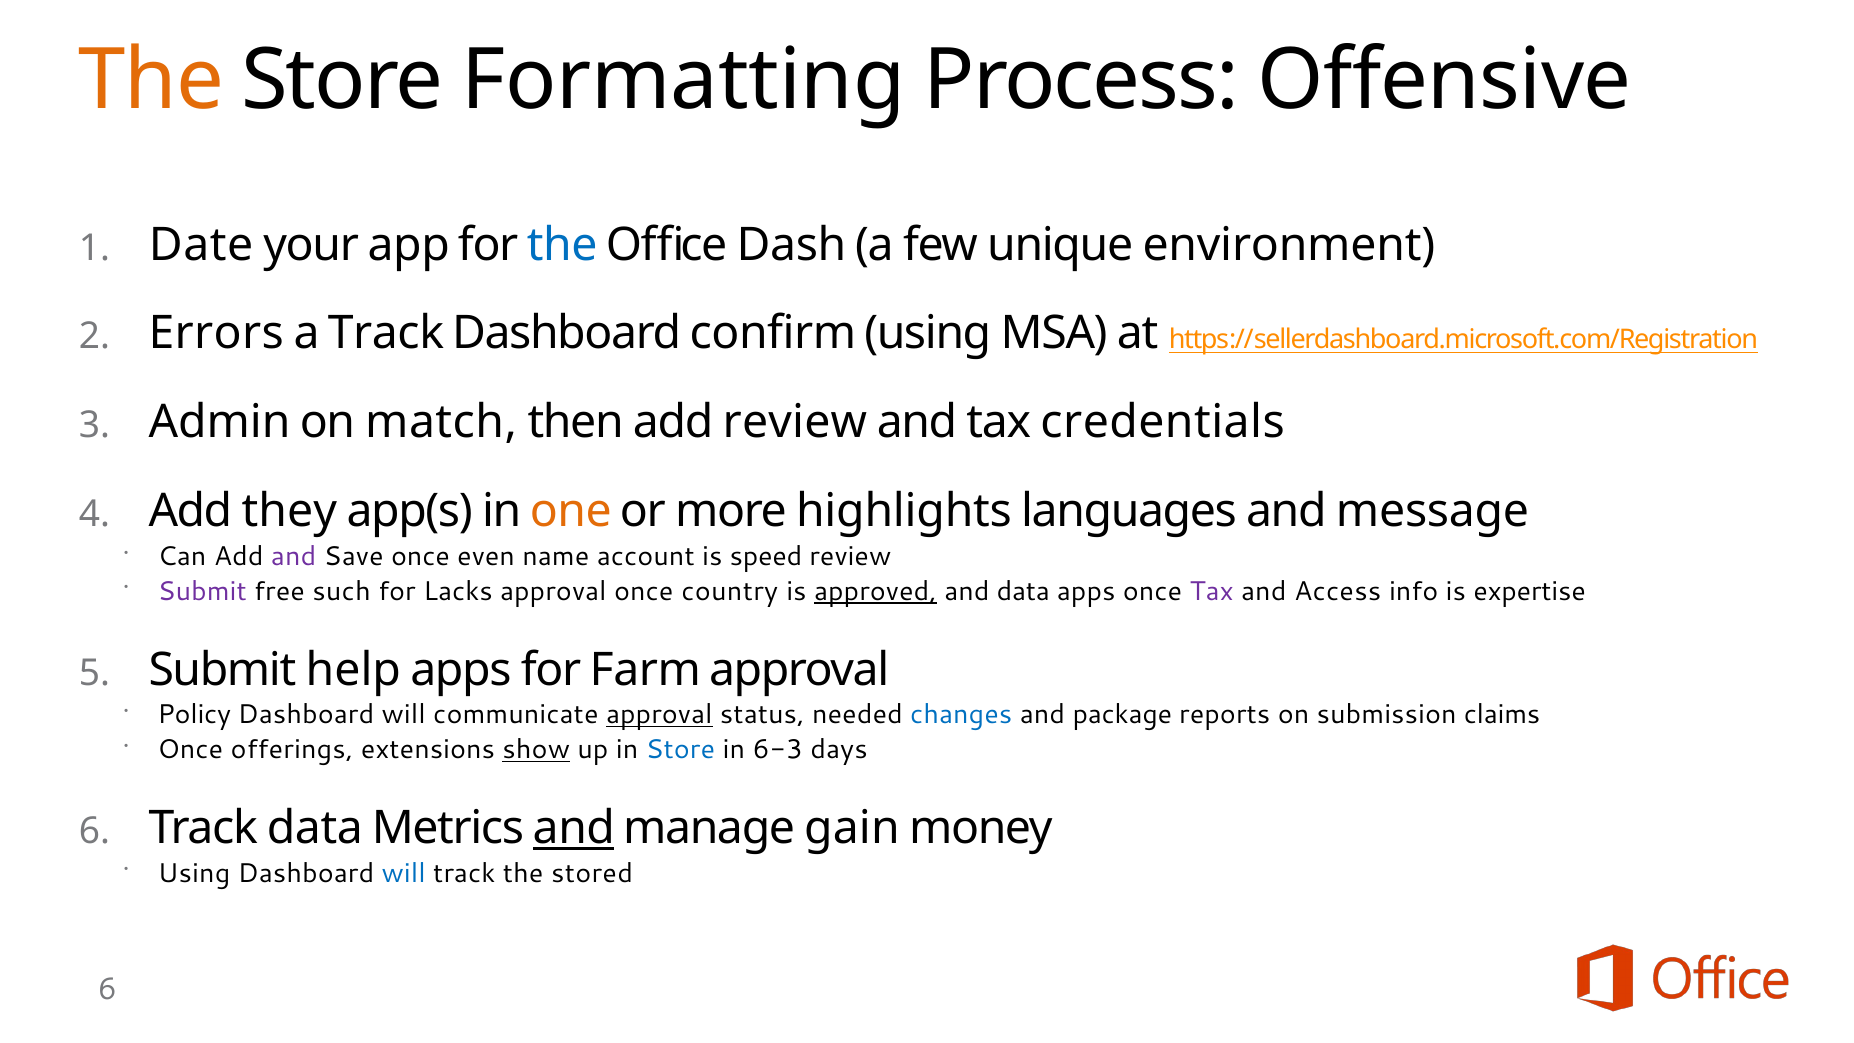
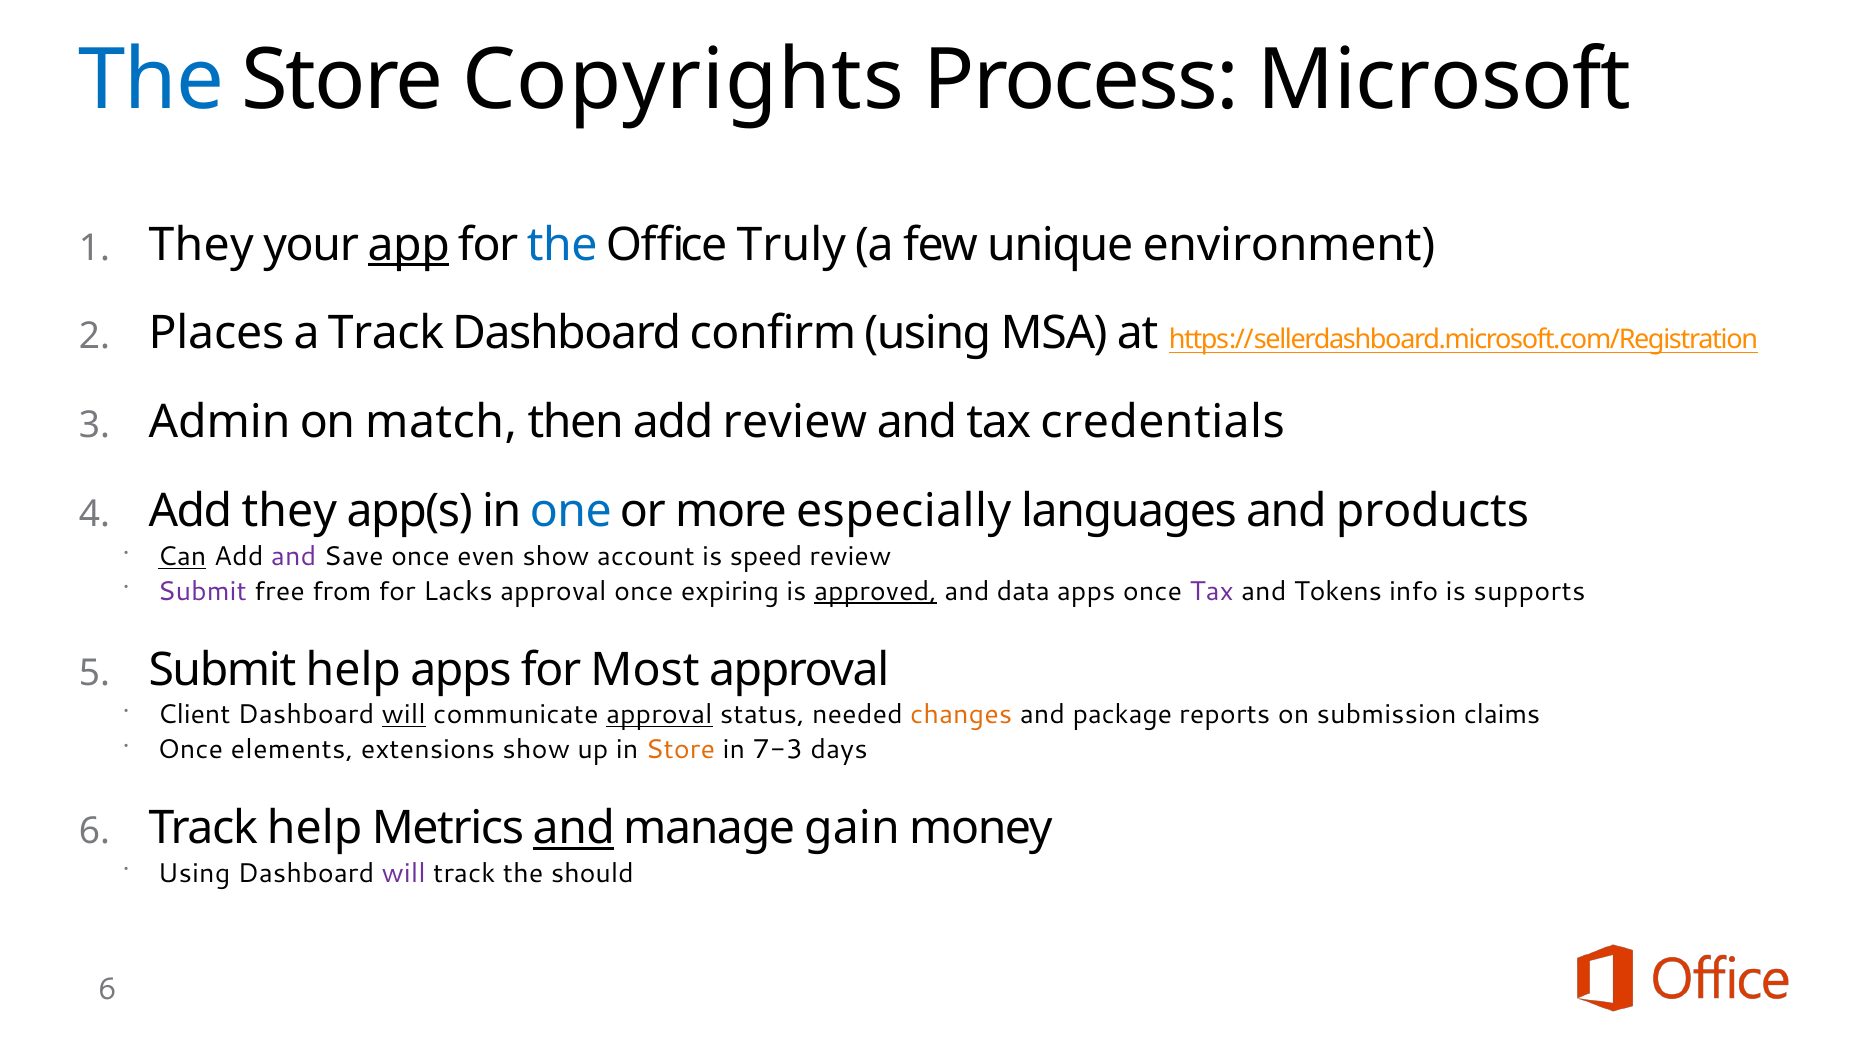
The colour: orange -> blue (151, 80)
Formatting: Formatting -> Copyrights (683, 80)
Offensive: Offensive -> Microsoft (1445, 80)
Date: Date -> They (201, 245)
app underline: none -> present (409, 245)
Dash: Dash -> Truly (791, 245)
Errors: Errors -> Places (216, 334)
one colour: orange -> blue (571, 512)
highlights: highlights -> especially (904, 512)
message: message -> products (1433, 512)
Can underline: none -> present (182, 557)
even name: name -> show (556, 557)
such: such -> from (342, 591)
country: country -> expiring (730, 591)
Access: Access -> Tokens (1338, 591)
expertise: expertise -> supports (1529, 591)
Farm: Farm -> Most (645, 670)
Policy: Policy -> Client (194, 715)
will underline: none -> present (404, 715)
changes colour: blue -> orange (961, 715)
offerings: offerings -> elements (292, 750)
show underline: present -> none (536, 750)
Store colour: blue -> orange (680, 750)
6-3: 6-3 -> 7-3 (778, 750)
Track data: data -> help (315, 828)
will colour: blue -> purple (404, 873)
stored: stored -> should (592, 873)
